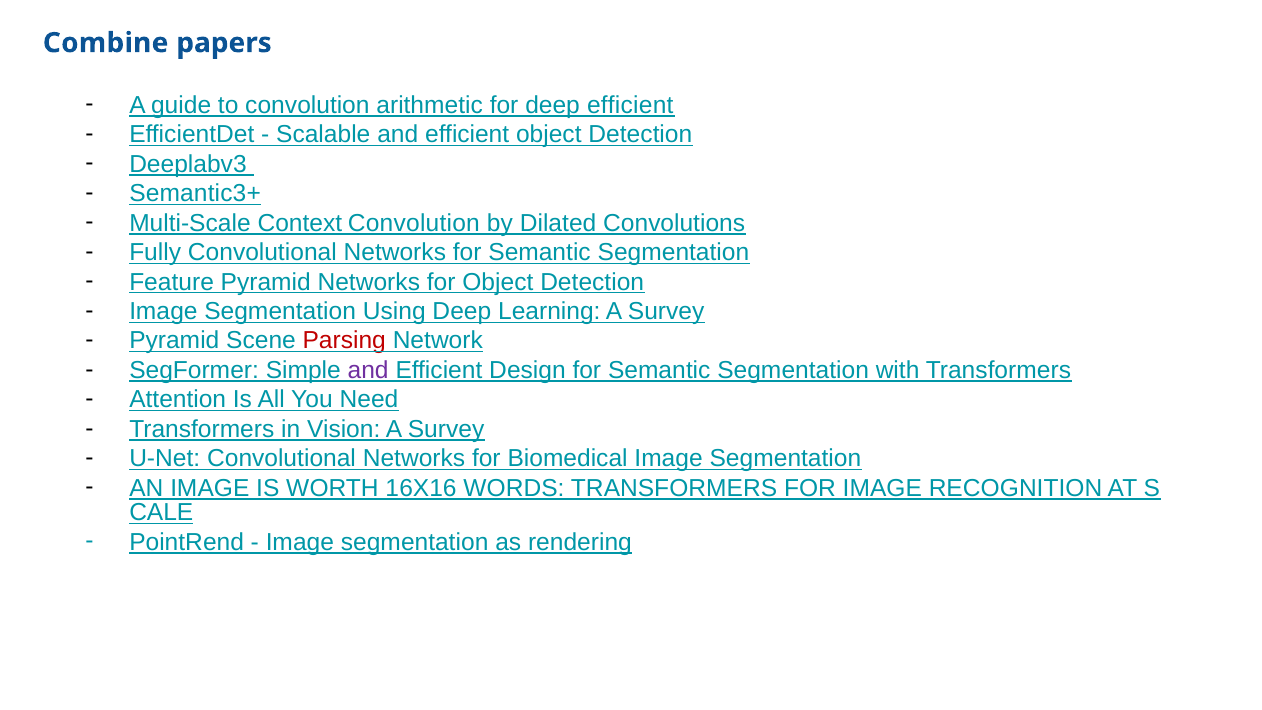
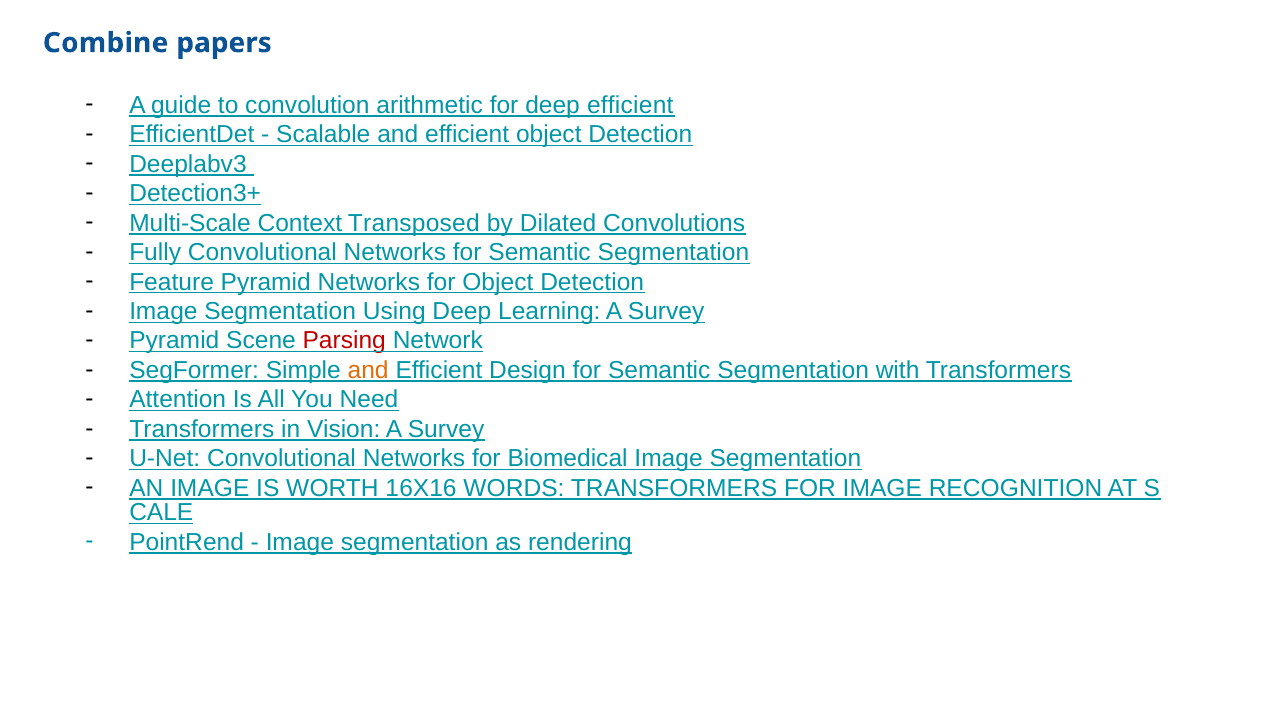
Semantic3+: Semantic3+ -> Detection3+ (195, 193)
Context Convolution: Convolution -> Transposed (414, 223)
and colour: purple -> orange (368, 370)
